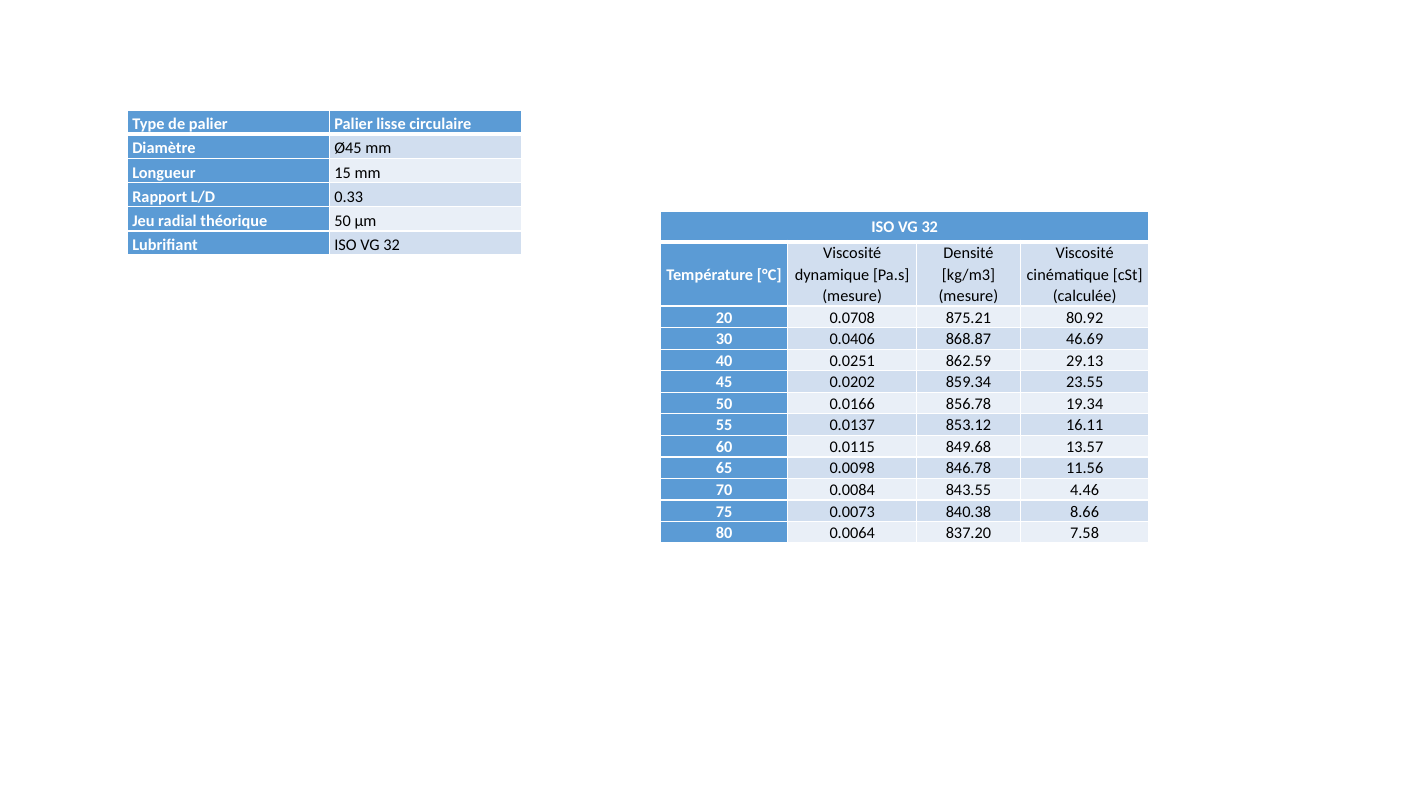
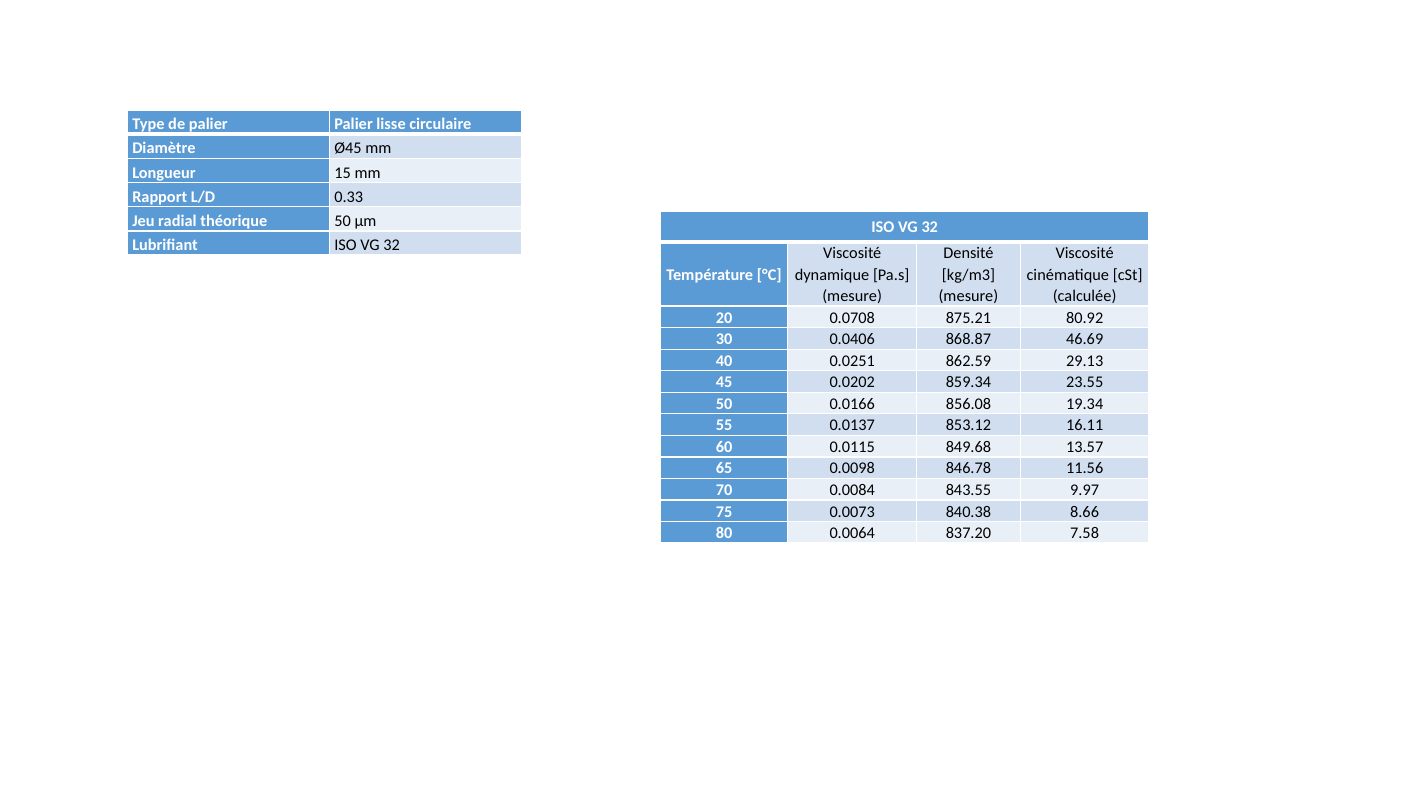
856.78: 856.78 -> 856.08 (968, 404)
4.46: 4.46 -> 9.97 (1085, 490)
